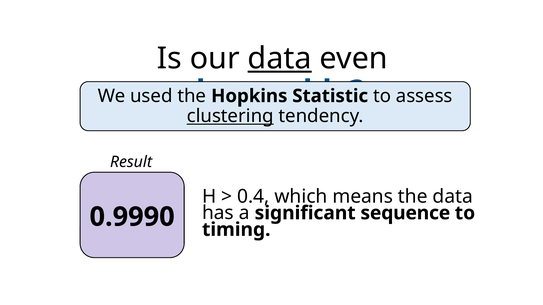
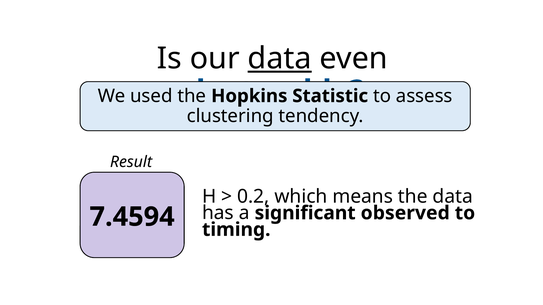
clustering underline: present -> none (230, 116)
0.4: 0.4 -> 0.2 (253, 197)
sequence: sequence -> observed (405, 213)
0.9990: 0.9990 -> 7.4594 (132, 217)
